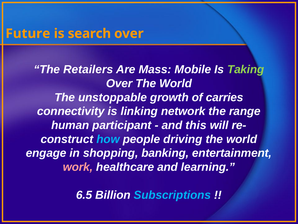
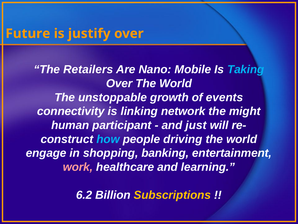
search: search -> justify (89, 33)
Mass: Mass -> Nano (155, 69)
Taking colour: light green -> light blue (246, 69)
carries: carries -> events (225, 97)
range: range -> might (245, 111)
this: this -> just (196, 125)
6.5: 6.5 -> 6.2 (84, 195)
Subscriptions colour: light blue -> yellow (172, 195)
